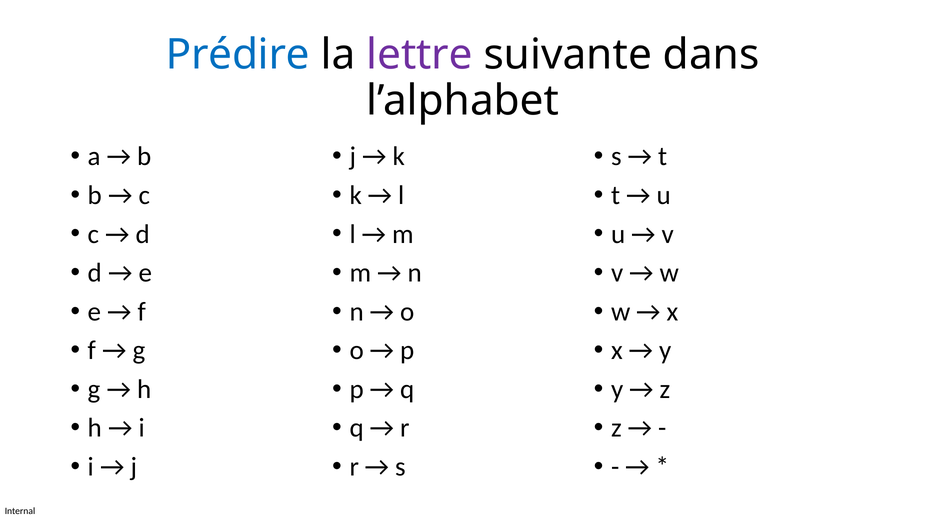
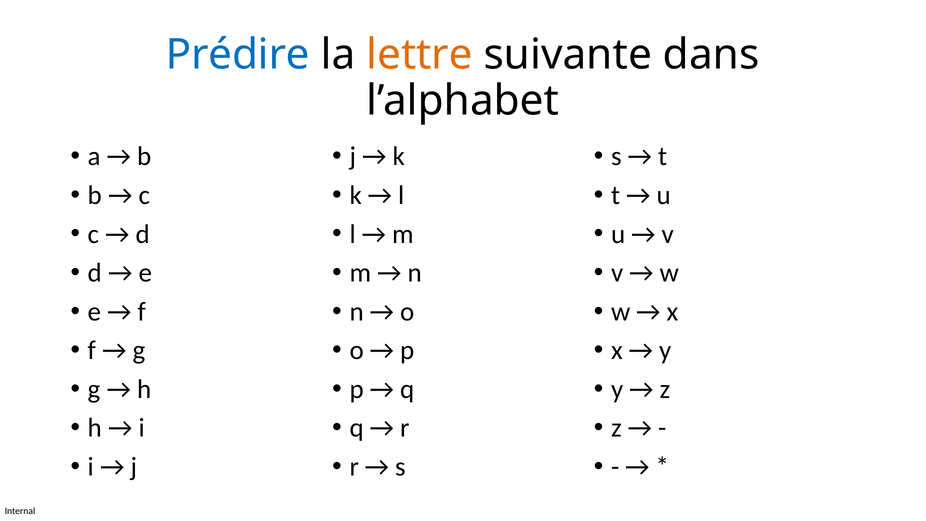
lettre colour: purple -> orange (420, 55)
